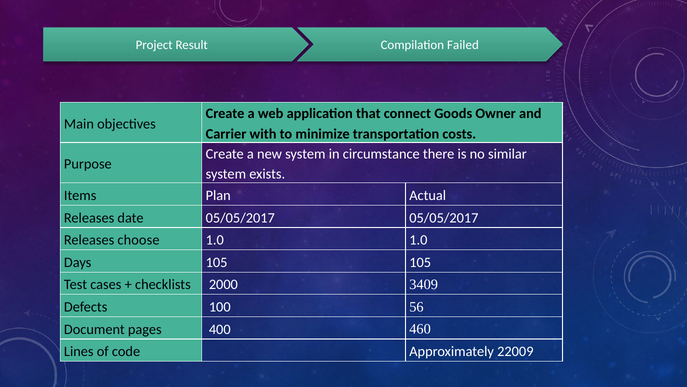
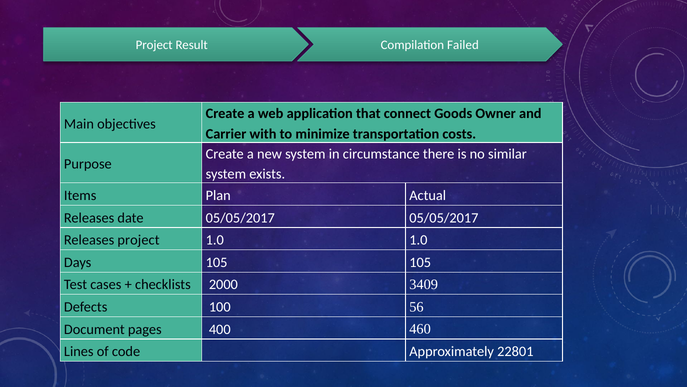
Releases choose: choose -> project (139, 240)
22009: 22009 -> 22801 (515, 351)
